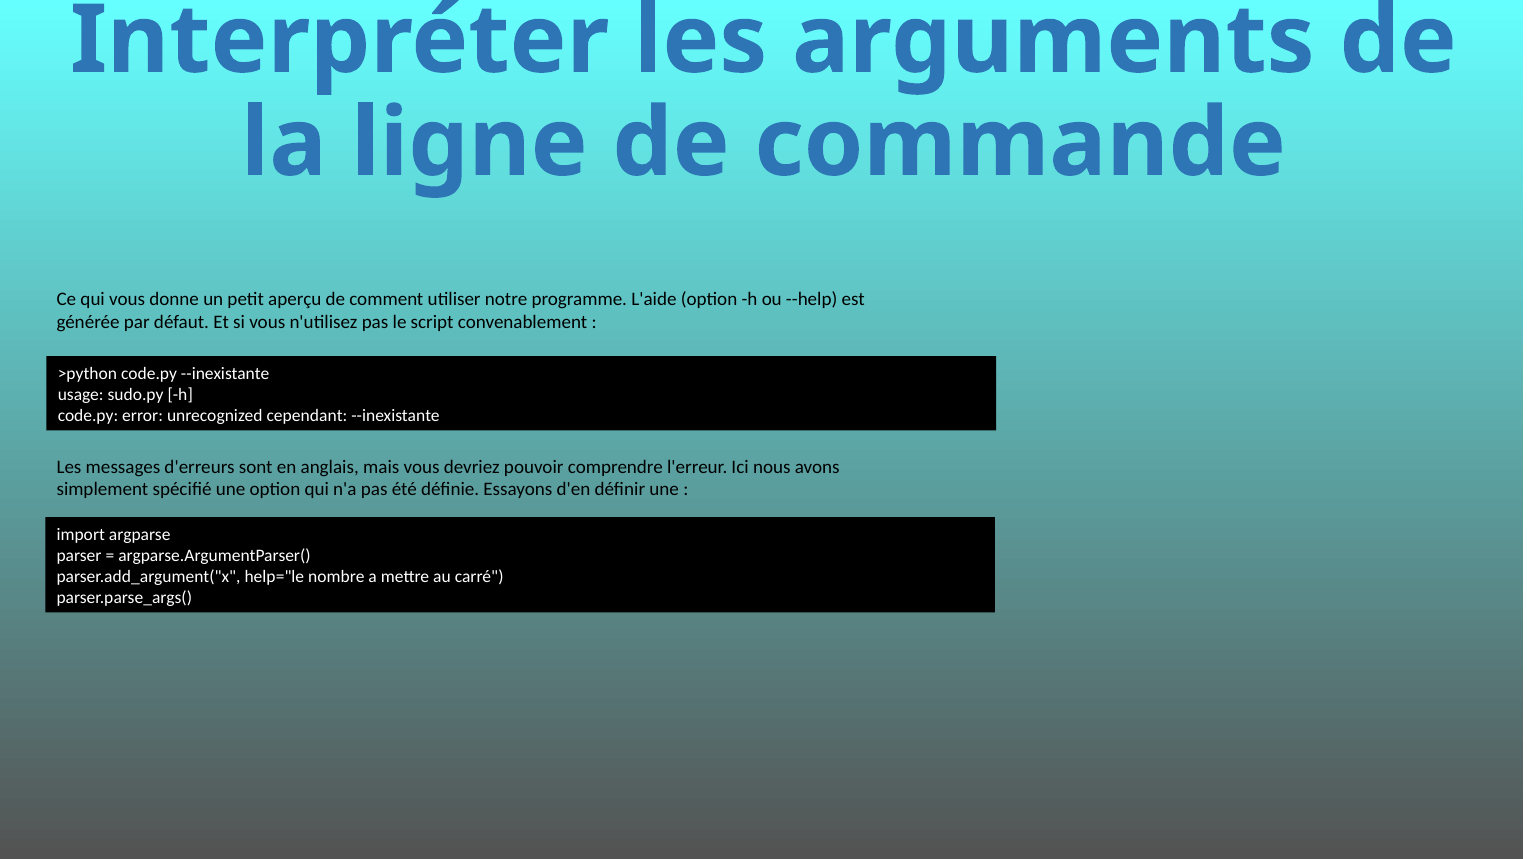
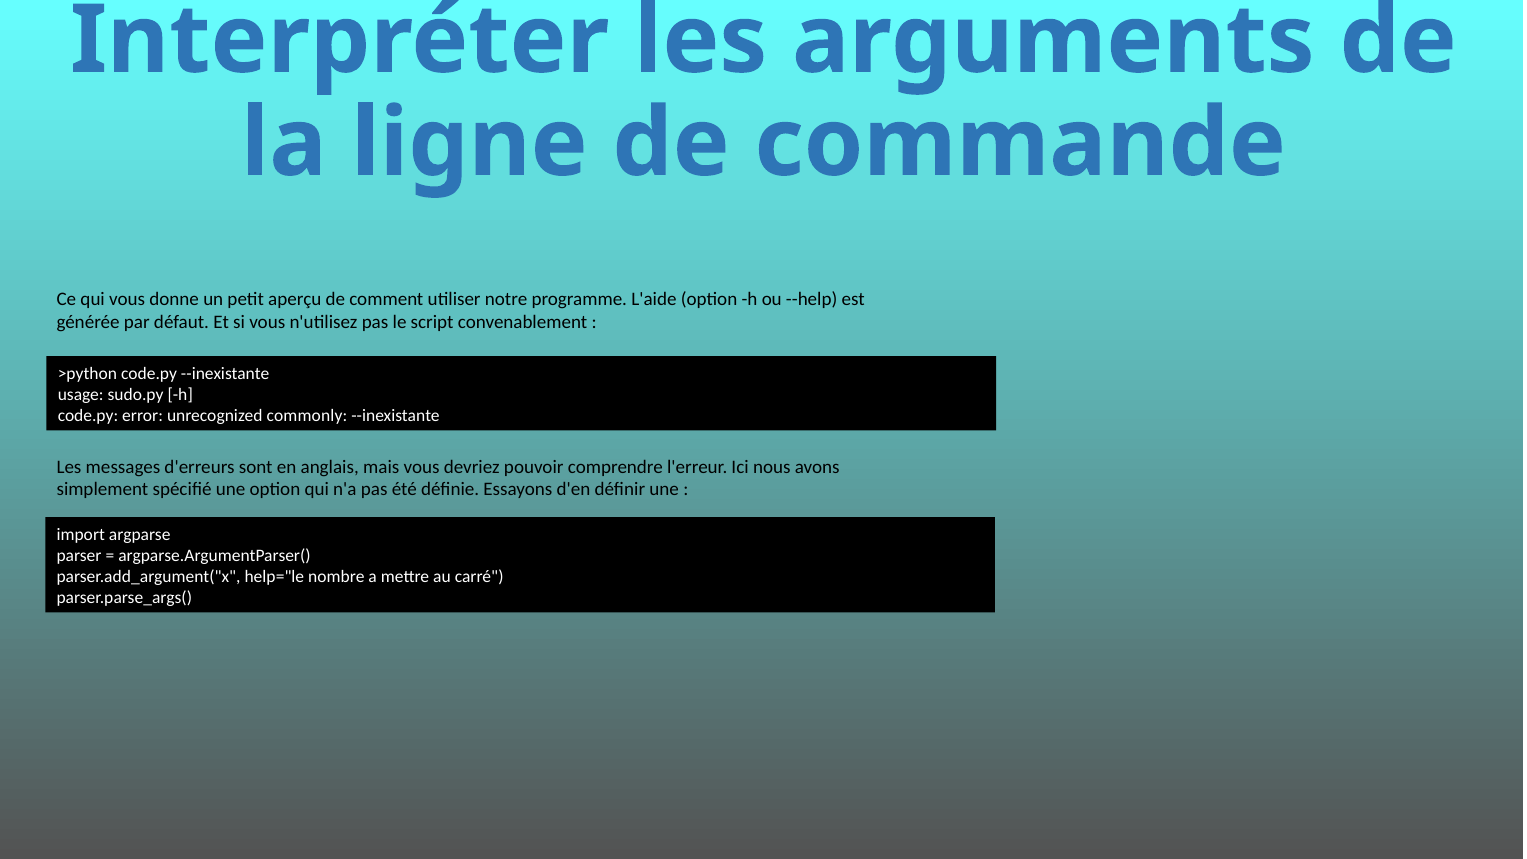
cependant: cependant -> commonly (307, 415)
